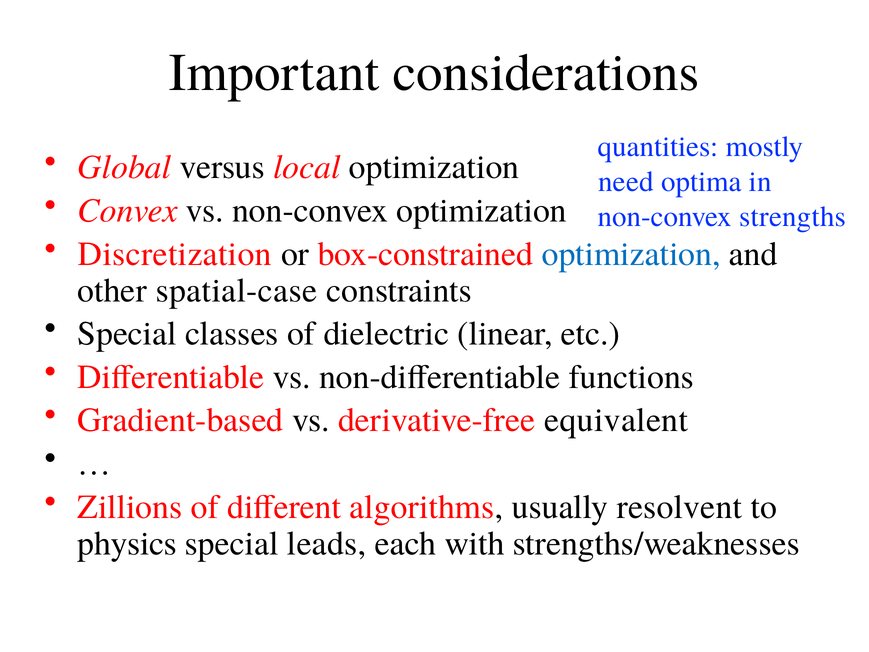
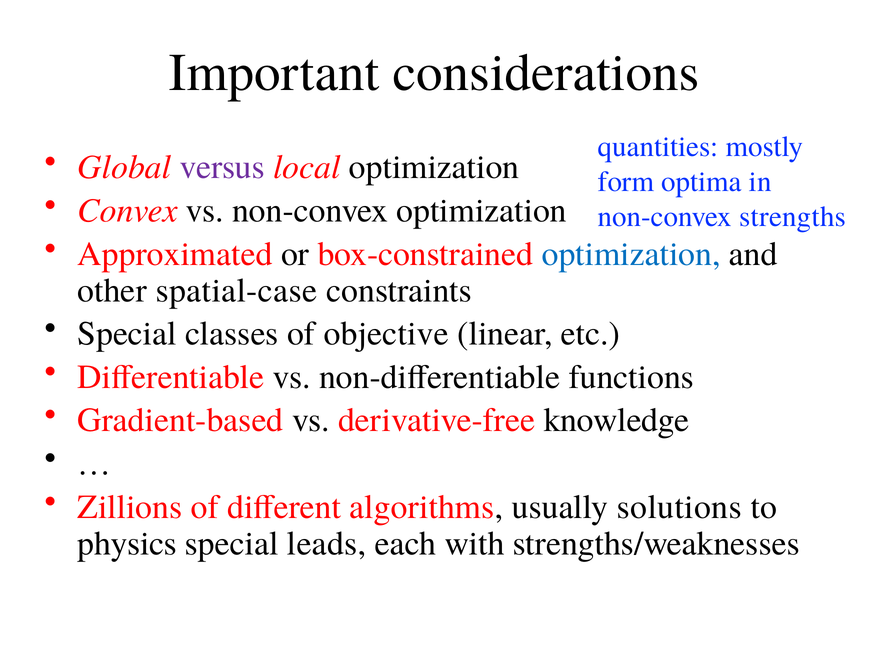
versus colour: black -> purple (222, 167)
need: need -> form (626, 182)
Discretization: Discretization -> Approximated (175, 254)
dielectric: dielectric -> objective (386, 334)
equivalent: equivalent -> knowledge (617, 420)
resolvent: resolvent -> solutions (679, 507)
